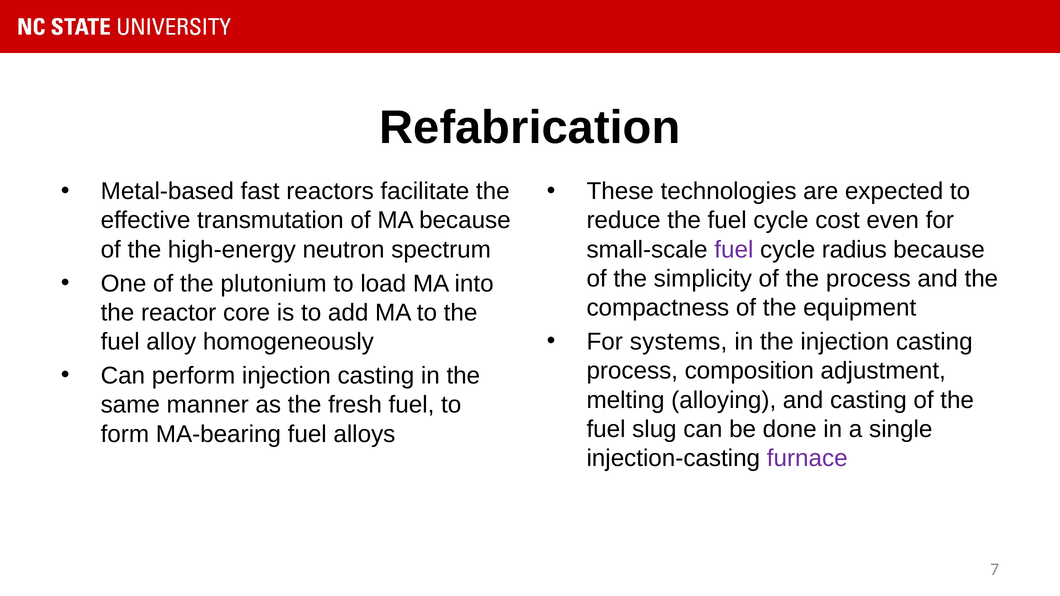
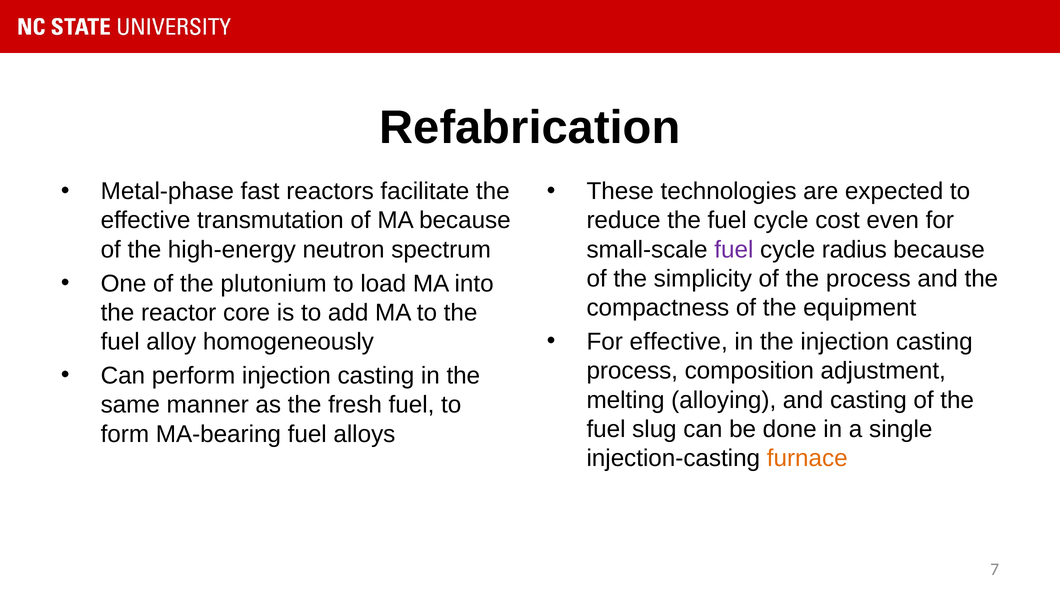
Metal-based: Metal-based -> Metal-phase (167, 191)
For systems: systems -> effective (679, 342)
furnace colour: purple -> orange (807, 458)
